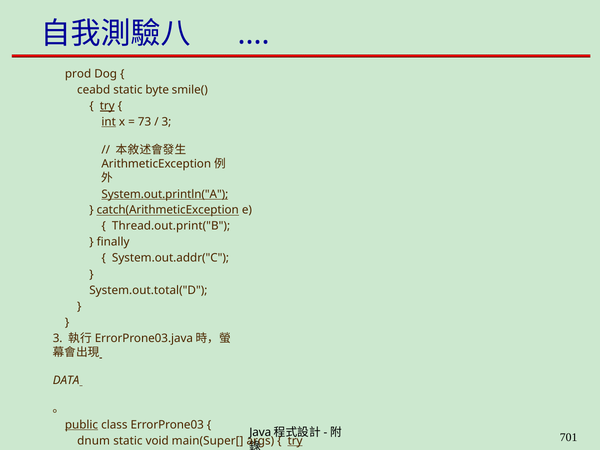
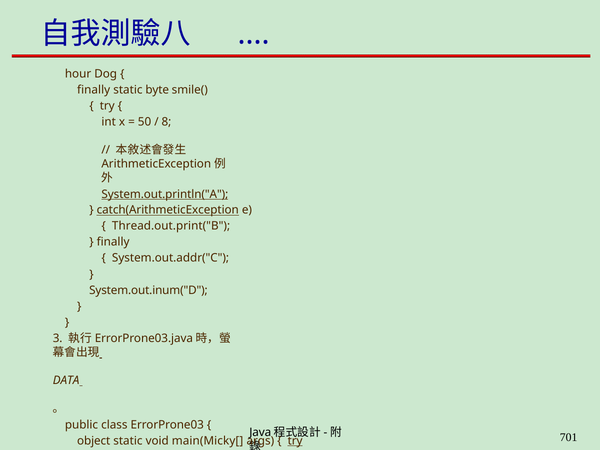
prod: prod -> hour (78, 74)
ceabd: ceabd -> finally (94, 90)
try underline: present -> none (107, 106)
int underline: present -> none (109, 122)
73: 73 -> 50 (145, 122)
3: 3 -> 8 (166, 122)
System.out.total("D: System.out.total("D -> System.out.inum("D (148, 290)
public underline: present -> none (81, 425)
dnum: dnum -> object (94, 441)
main(Super[: main(Super[ -> main(Micky[ (208, 441)
